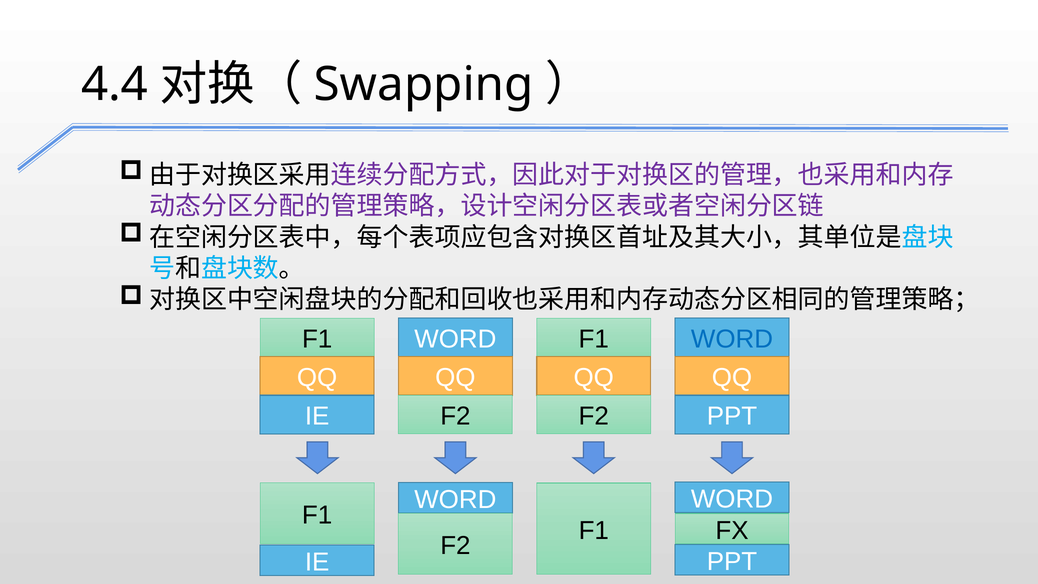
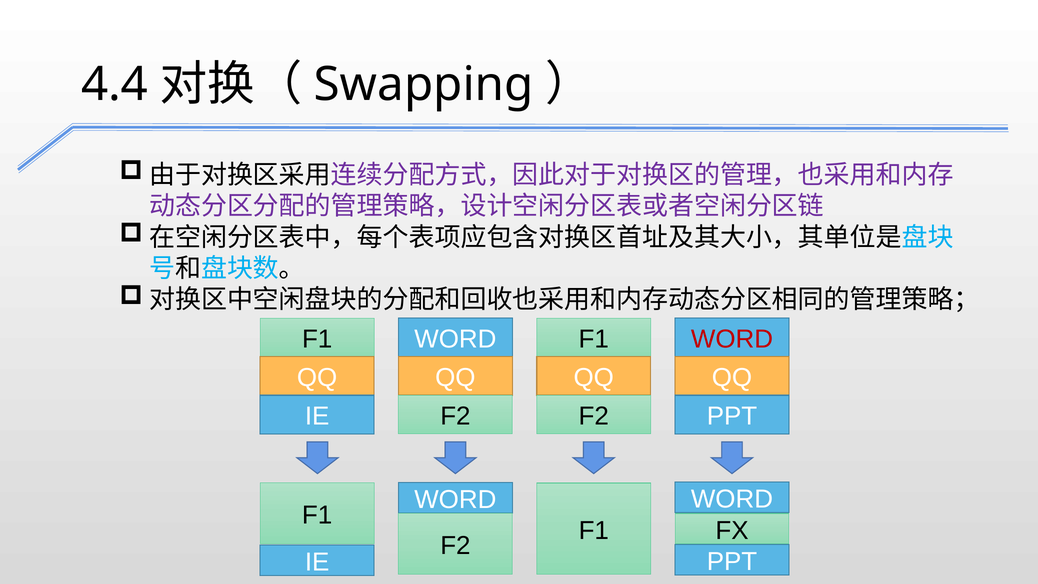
WORD colour: blue -> red (732, 339)
